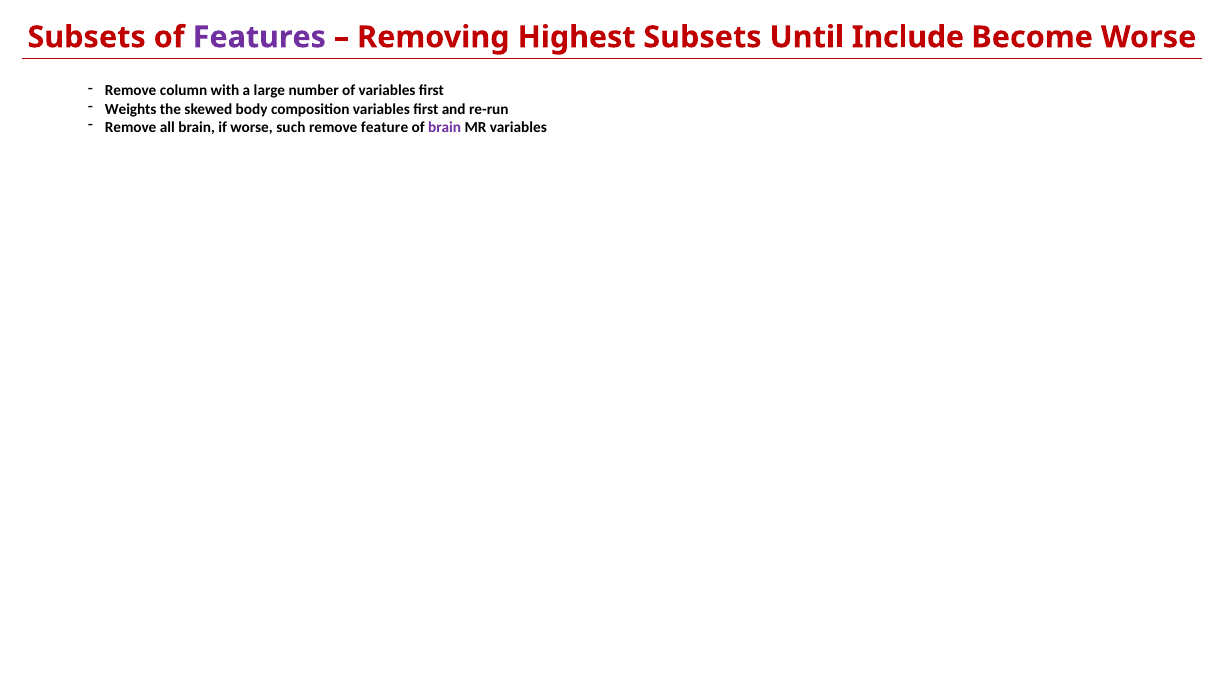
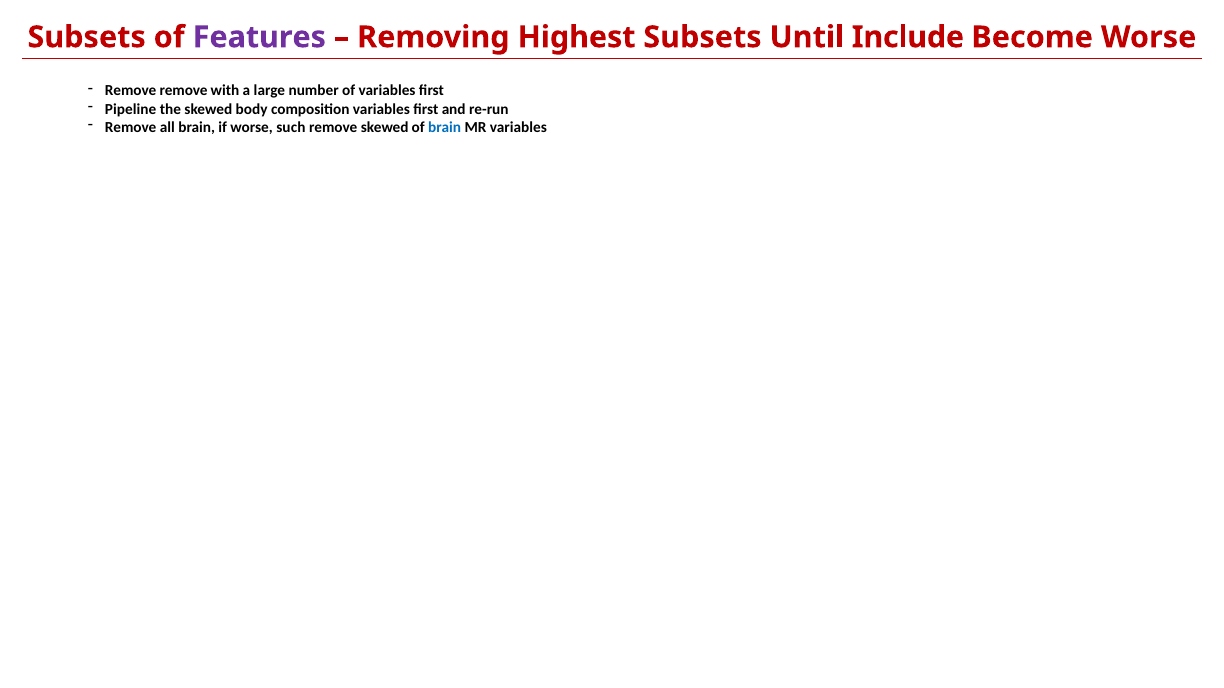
Remove column: column -> remove (184, 91)
Weights: Weights -> Pipeline (131, 109)
remove feature: feature -> skewed (385, 127)
brain colour: purple -> blue (445, 127)
